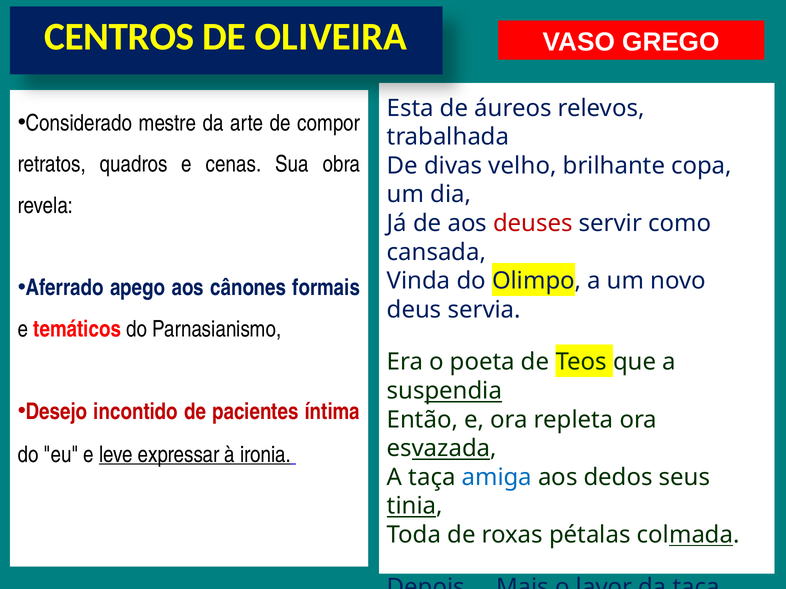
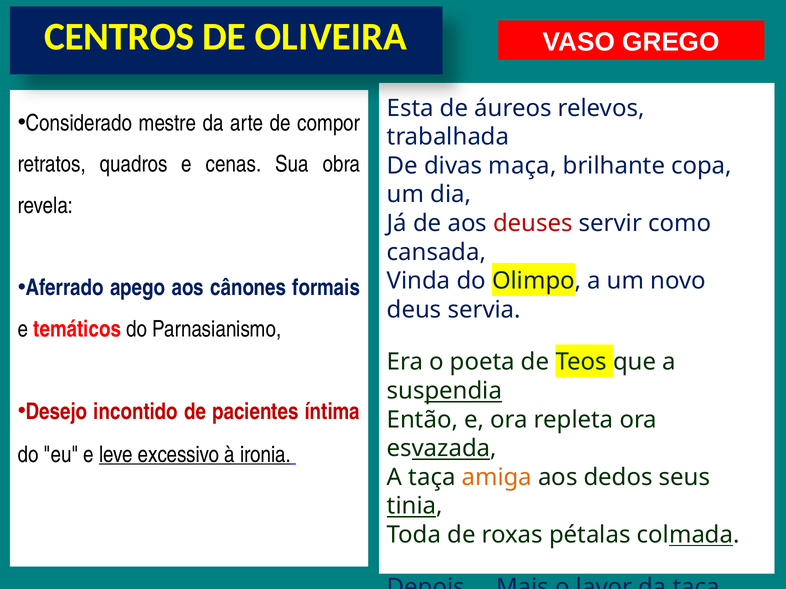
velho: velho -> maça (522, 166)
expressar: expressar -> excessivo (179, 455)
amiga colour: blue -> orange (497, 478)
